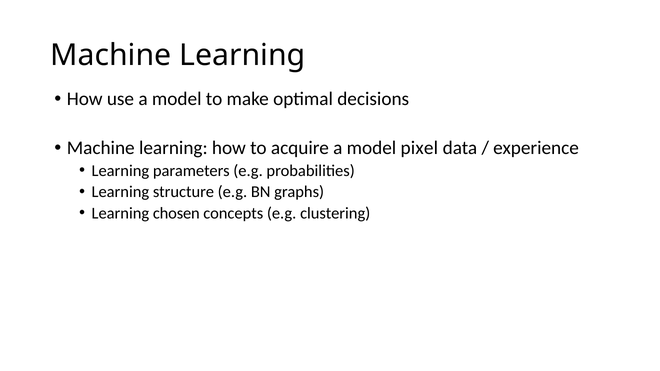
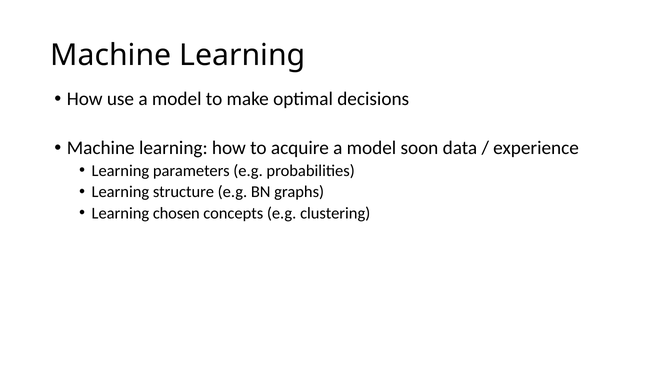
pixel: pixel -> soon (419, 148)
